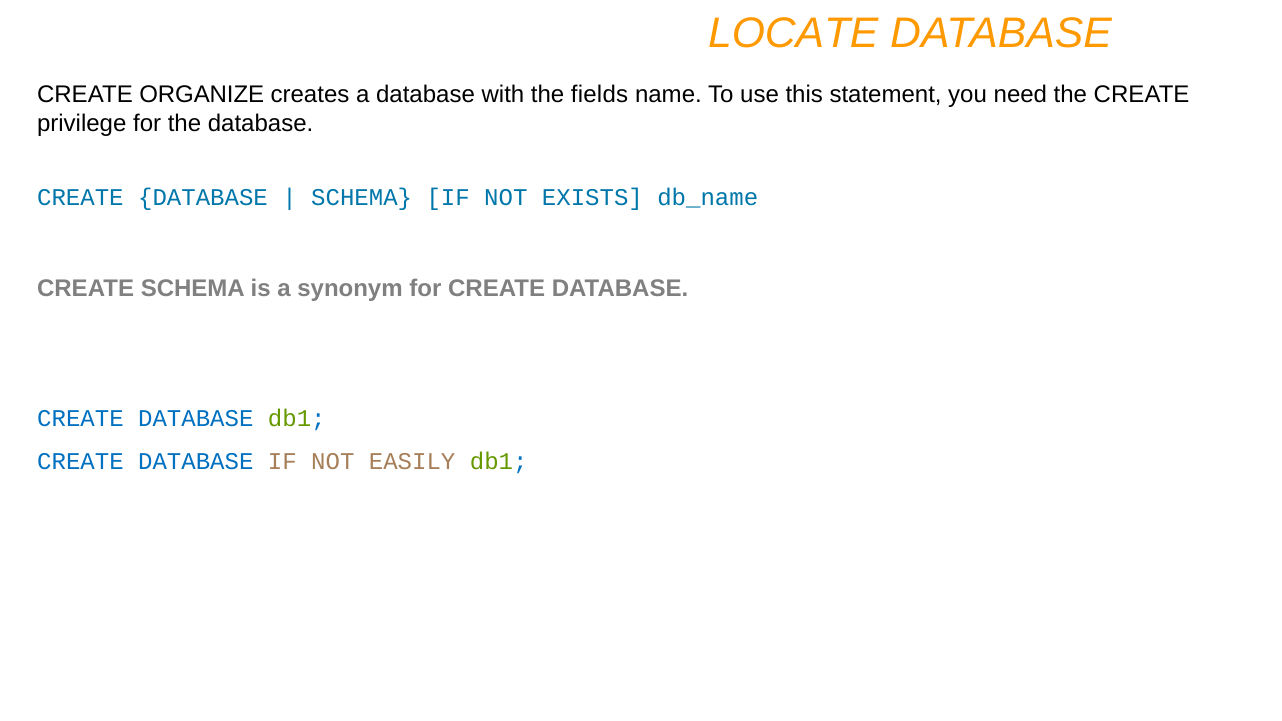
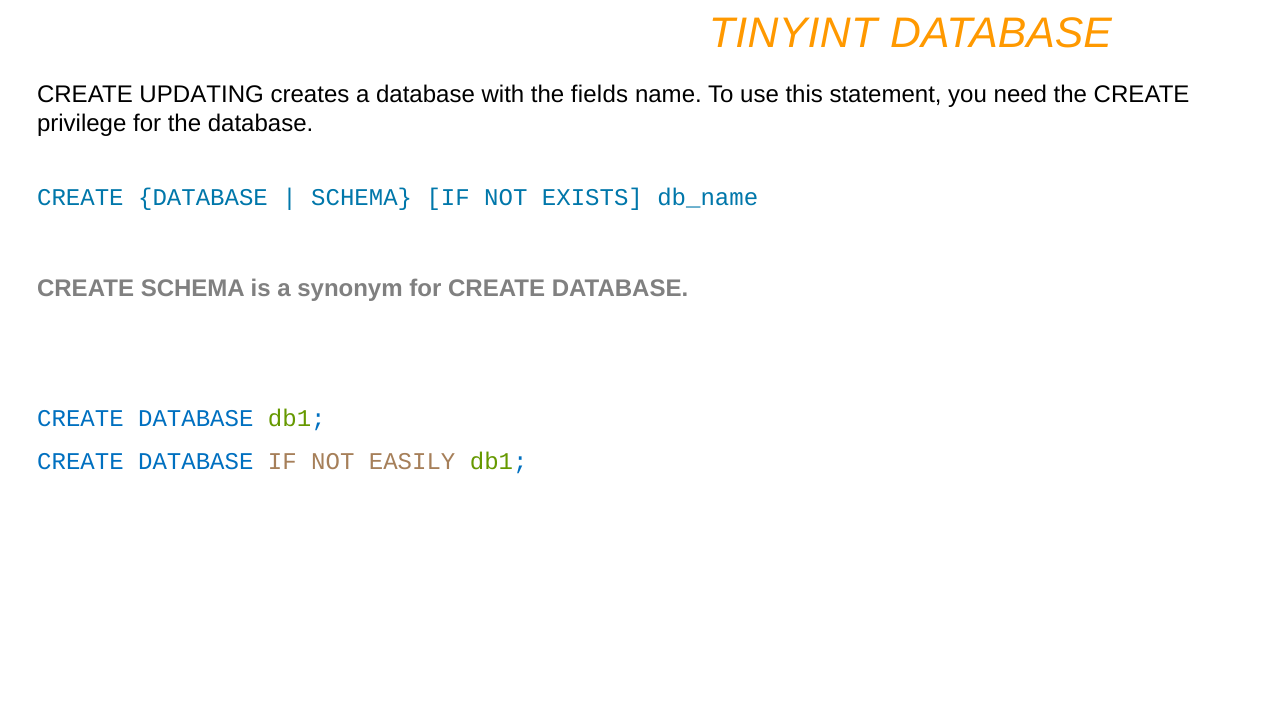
LOCATE: LOCATE -> TINYINT (793, 33)
ORGANIZE: ORGANIZE -> UPDATING (202, 95)
